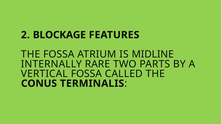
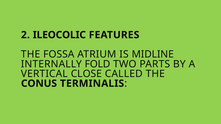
BLOCKAGE: BLOCKAGE -> ILEOCOLIC (59, 35)
RARE: RARE -> FOLD (98, 64)
VERTICAL FOSSA: FOSSA -> CLOSE (86, 74)
